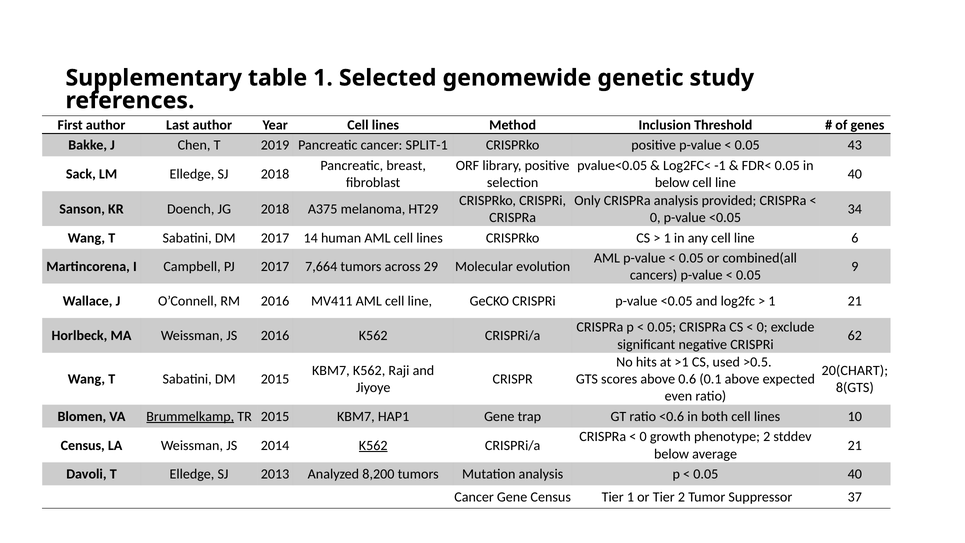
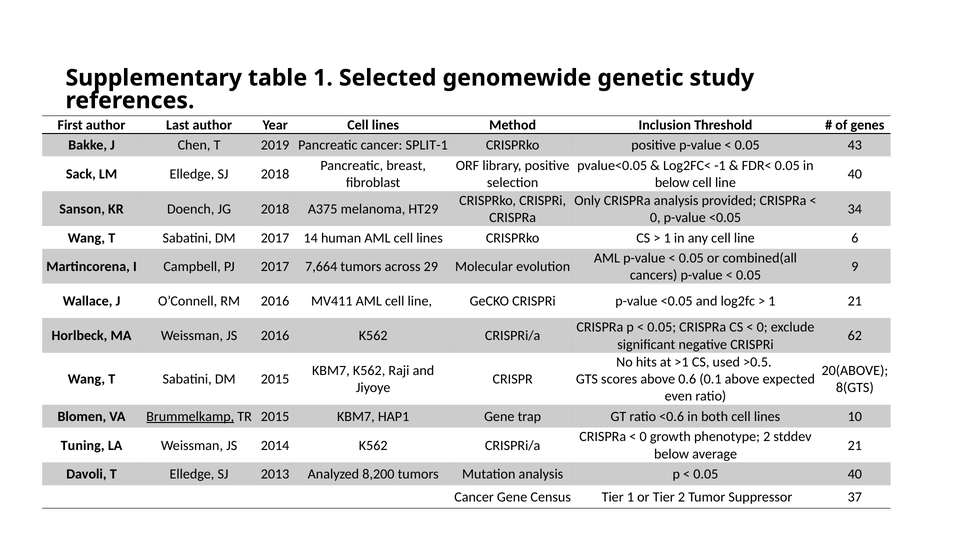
20(CHART: 20(CHART -> 20(ABOVE (855, 370)
Census: Census -> Tuning (83, 445)
K562 underline: present -> none (373, 445)
